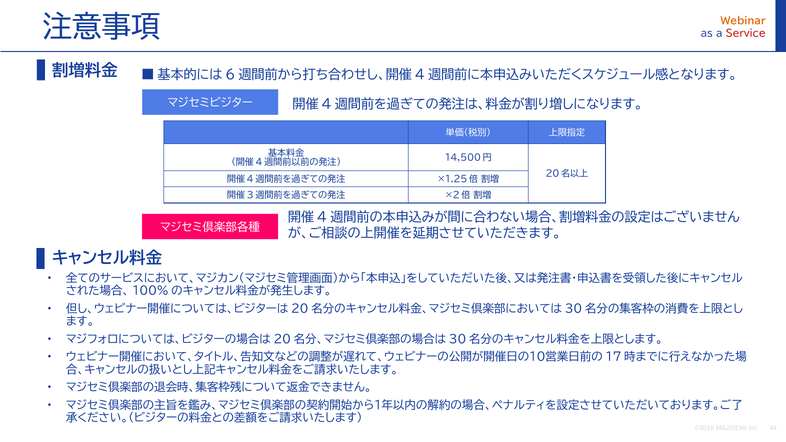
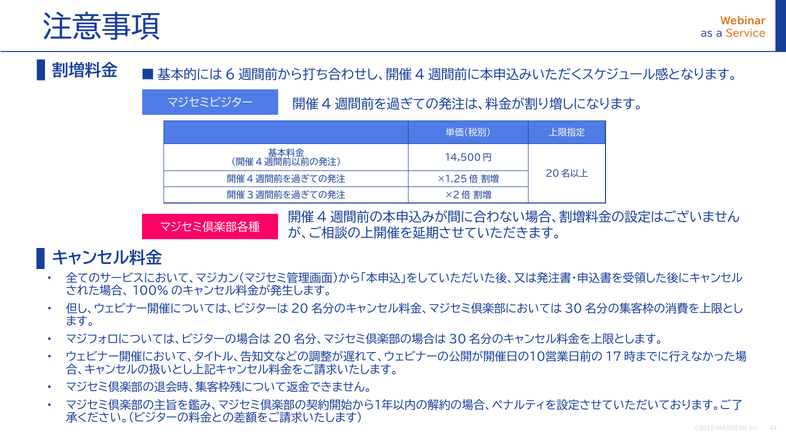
Service colour: red -> orange (746, 33)
